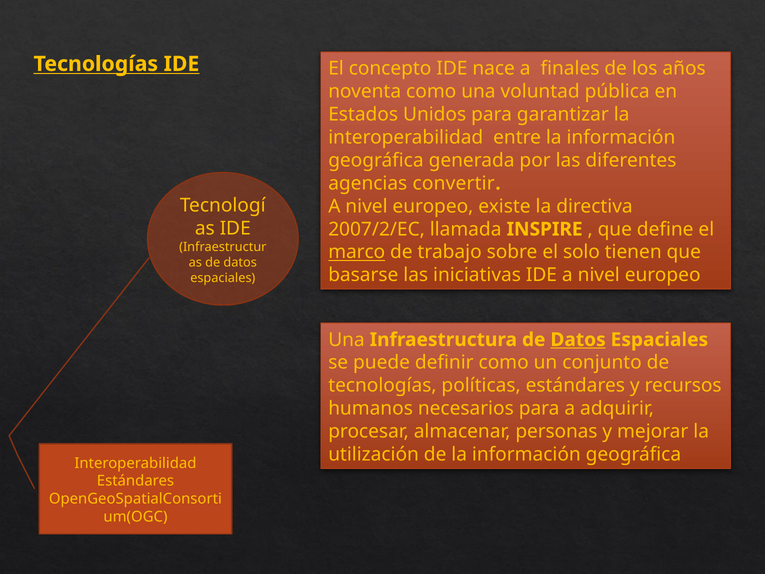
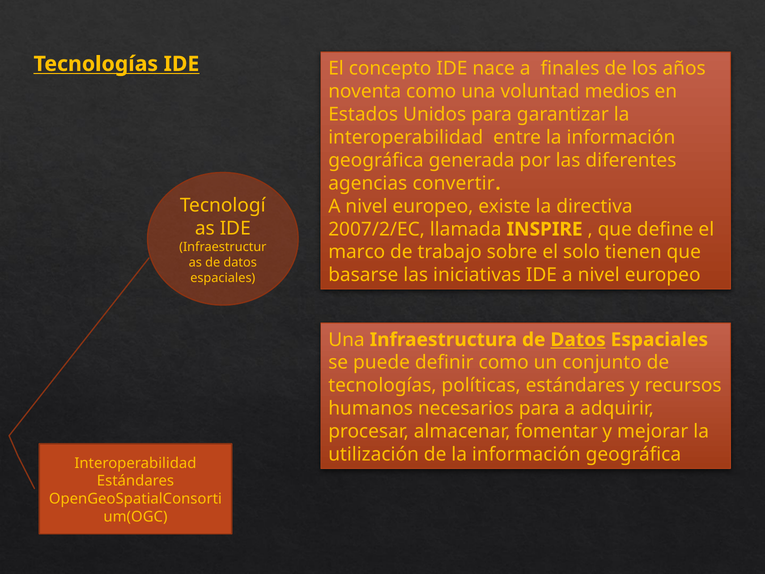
pública: pública -> medios (617, 91)
marco underline: present -> none (357, 252)
personas: personas -> fomentar (557, 431)
